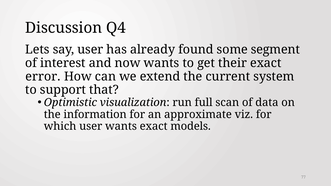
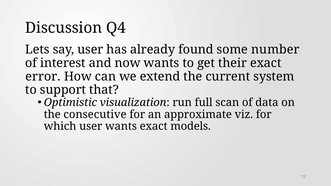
segment: segment -> number (275, 50)
information: information -> consecutive (95, 115)
